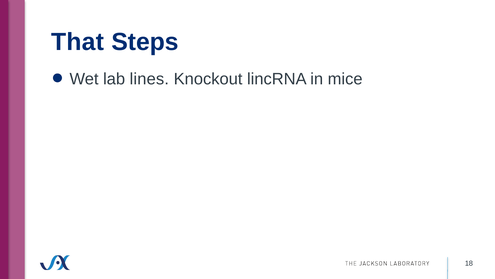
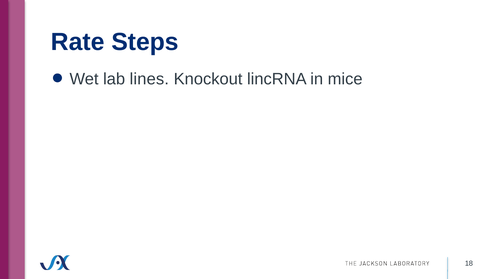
That: That -> Rate (78, 42)
